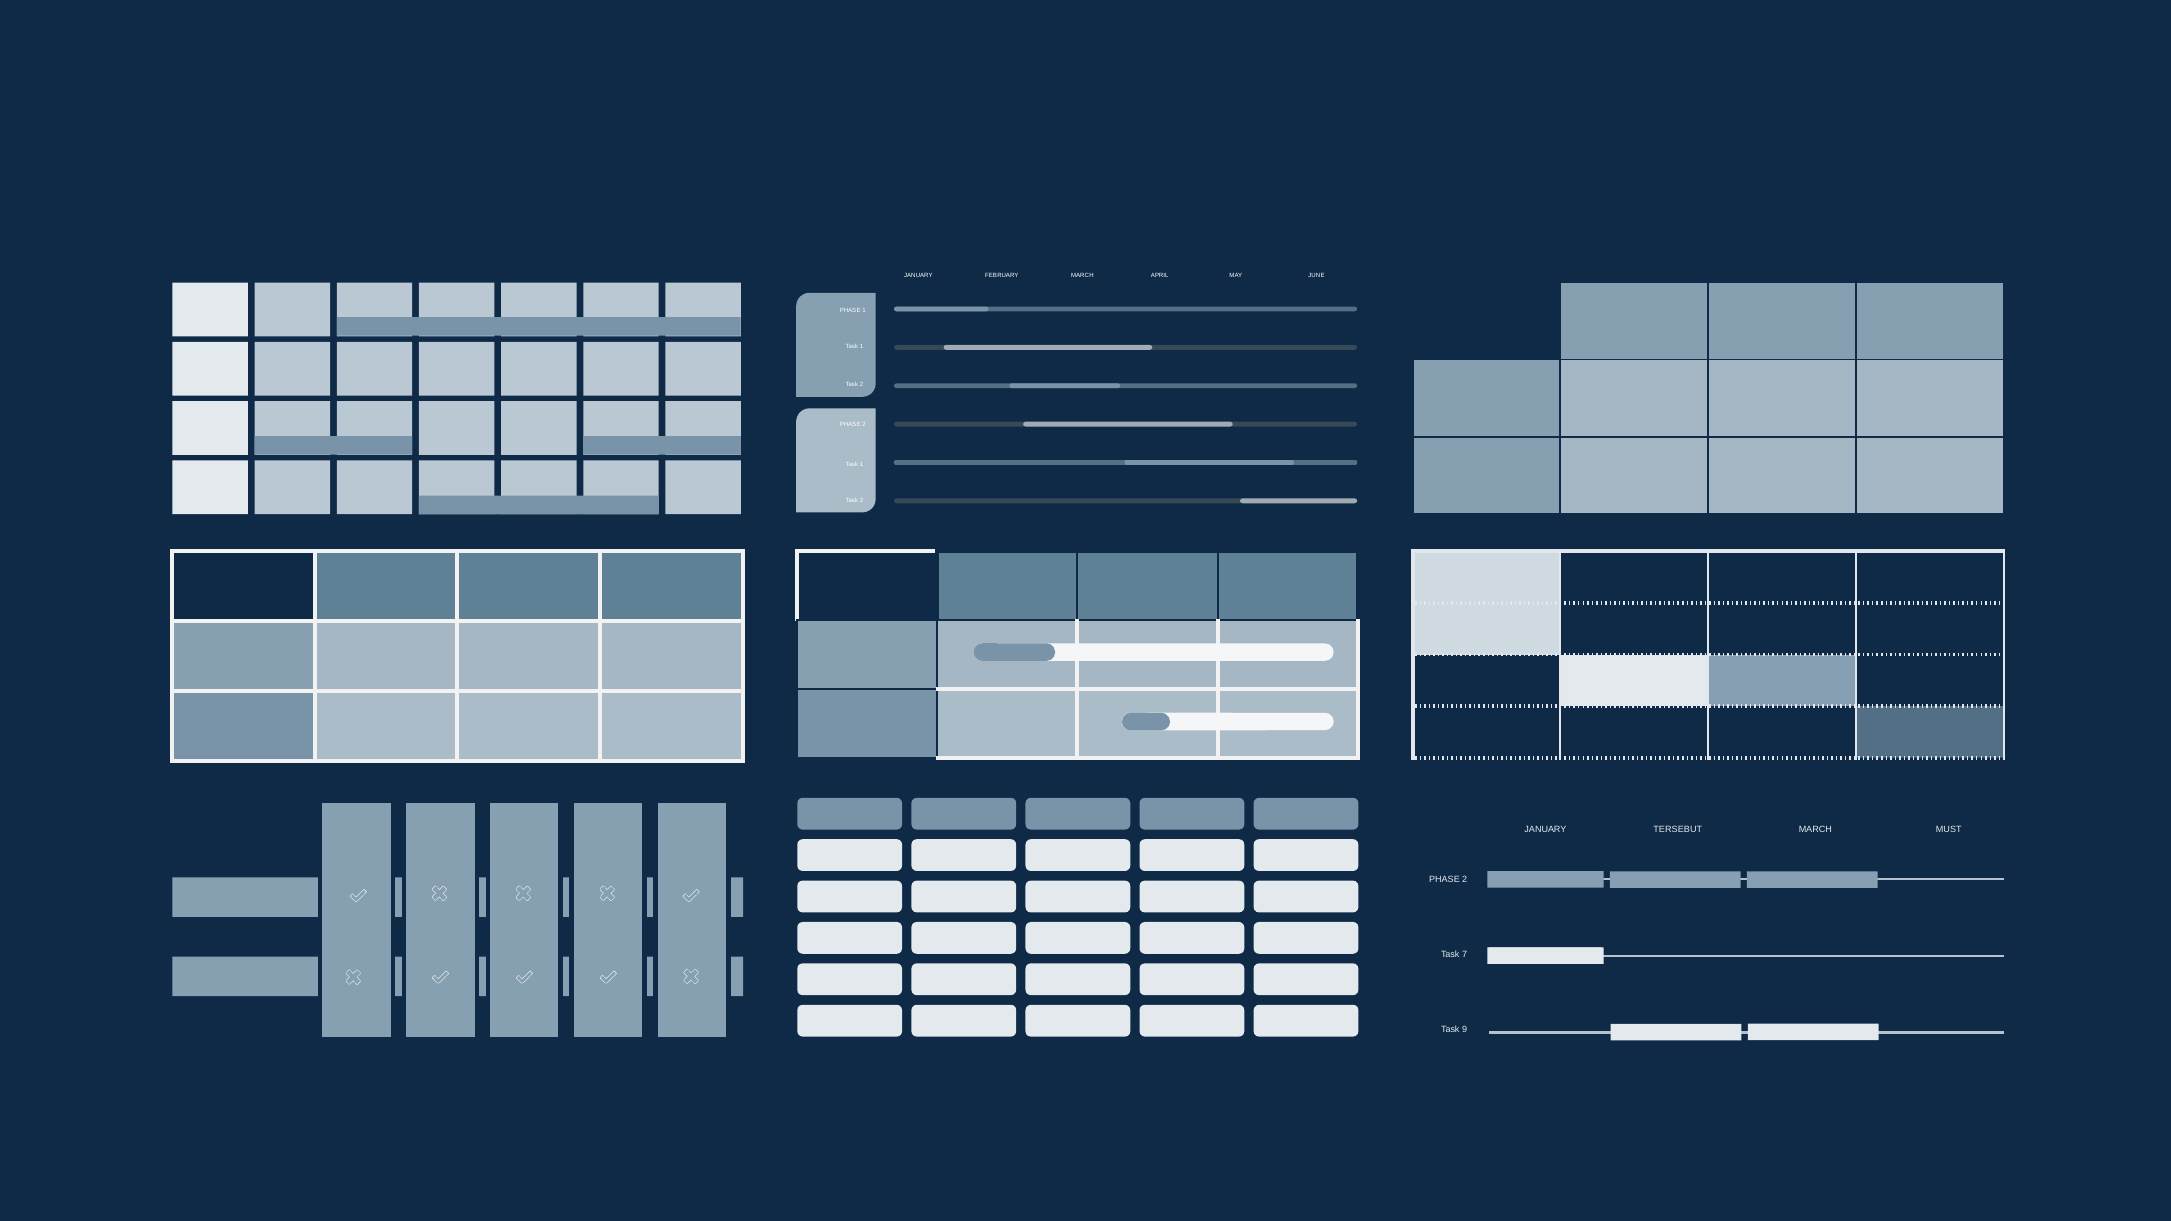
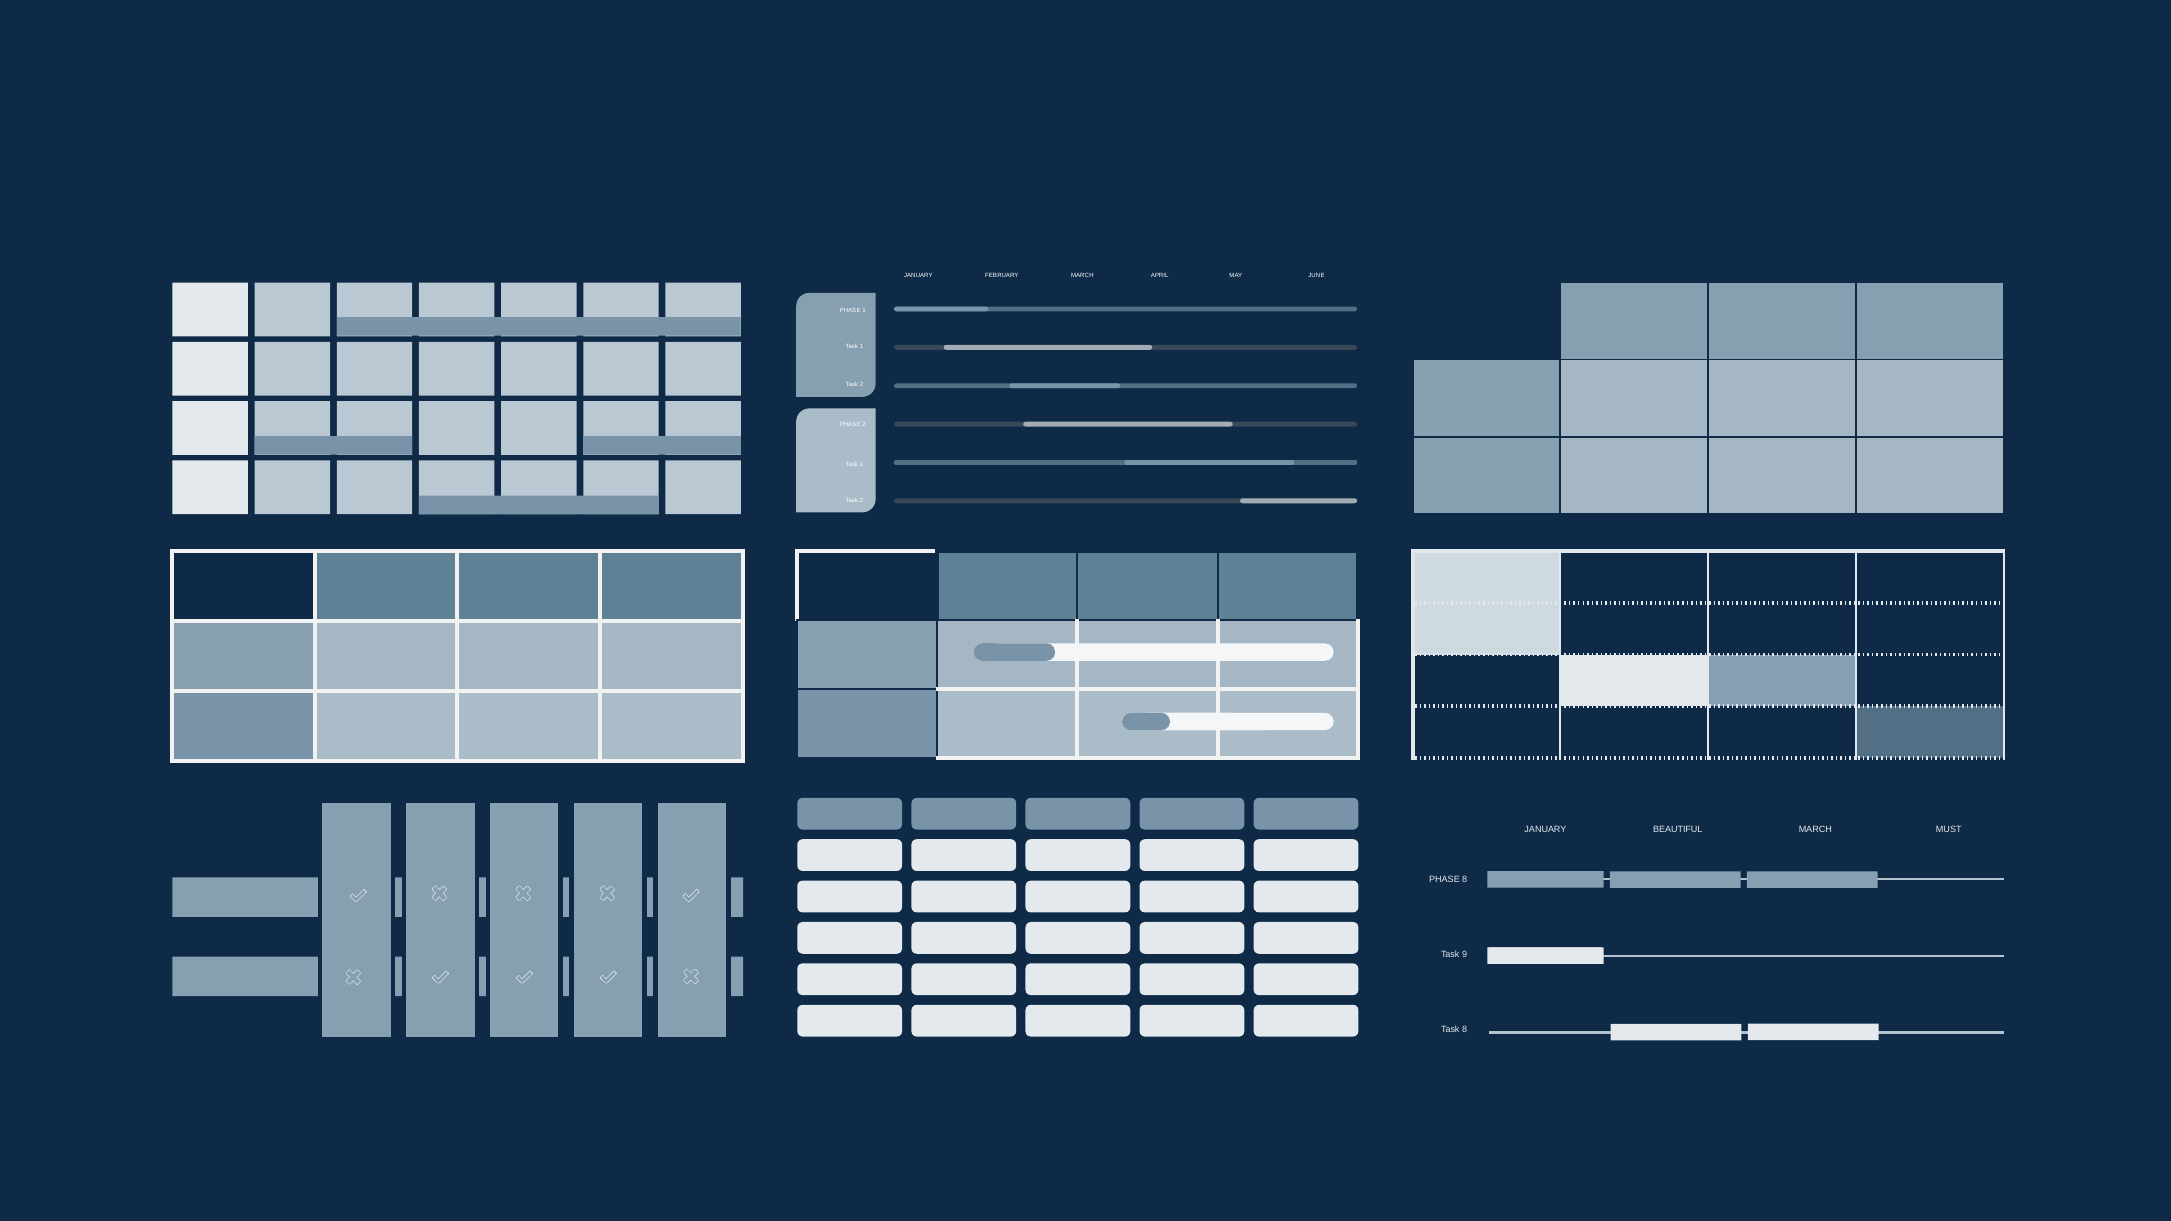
TERSEBUT: TERSEBUT -> BEAUTIFUL (1678, 830)
2: 2 -> 8 (1465, 880)
7: 7 -> 9 (1465, 955)
Task 9: 9 -> 8 (1465, 1030)
